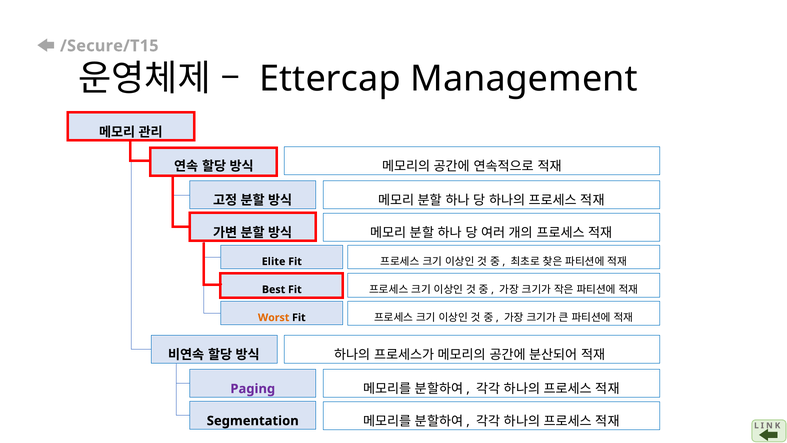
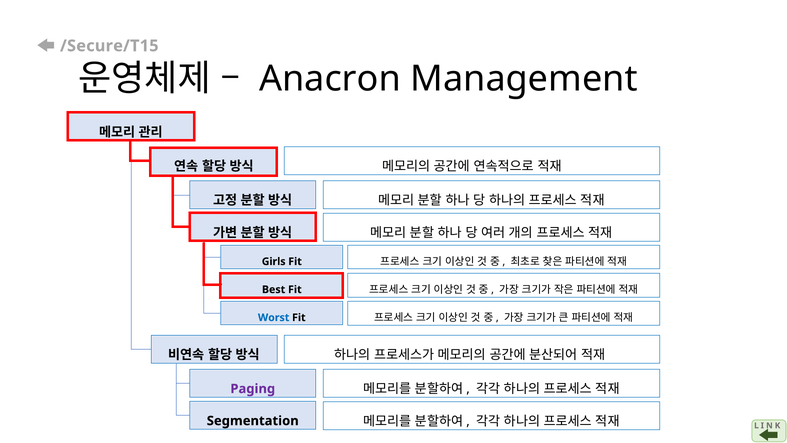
Ettercap: Ettercap -> Anacron (330, 79)
Elite: Elite -> Girls (274, 261)
Worst colour: orange -> blue (274, 317)
